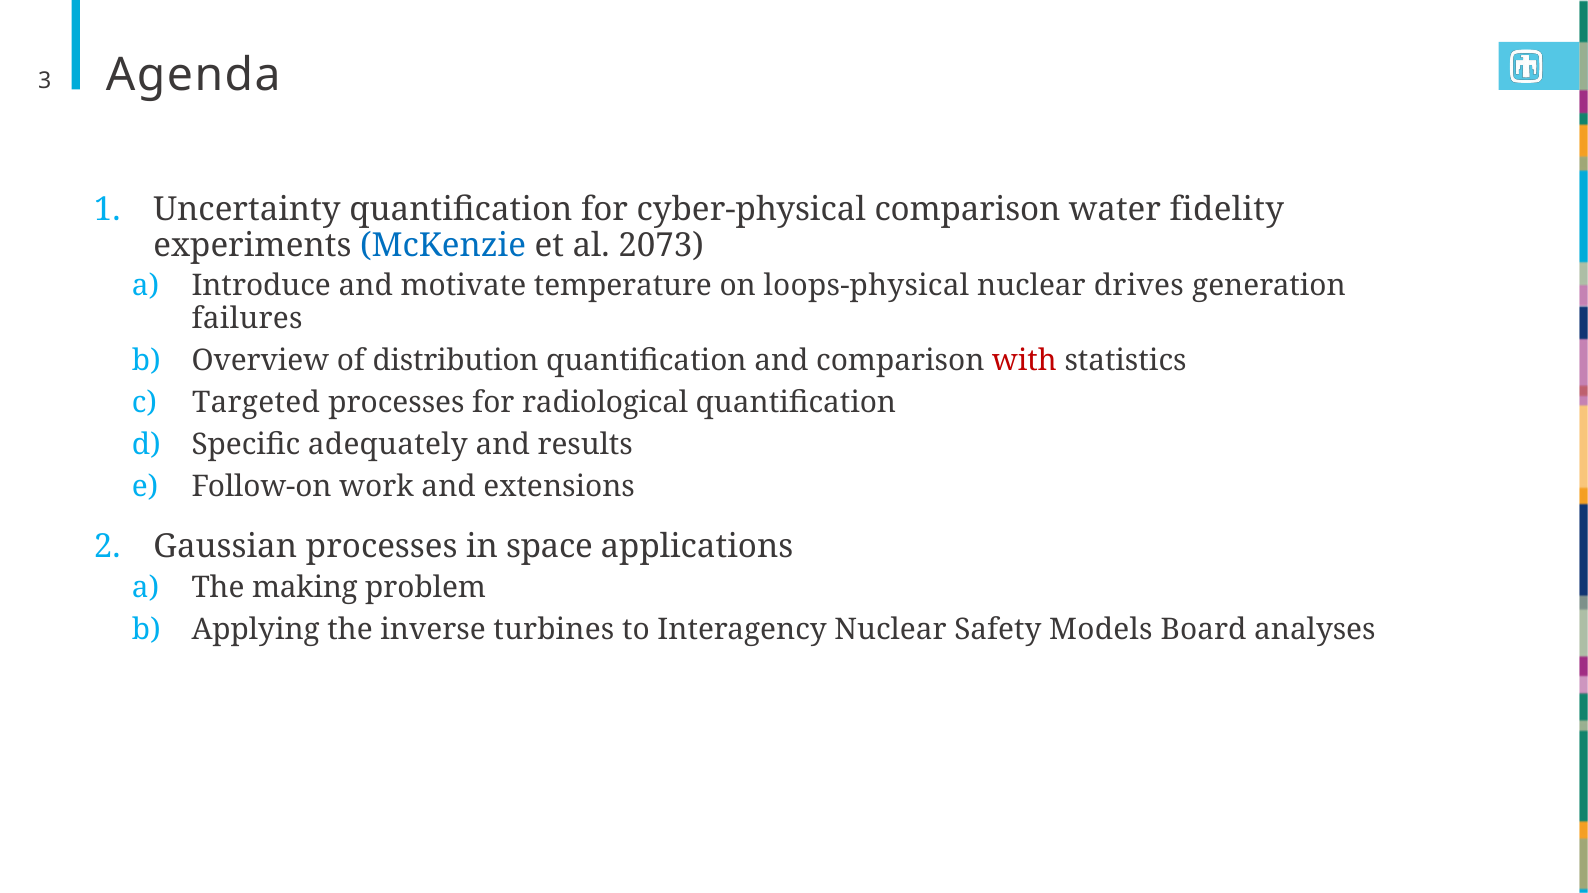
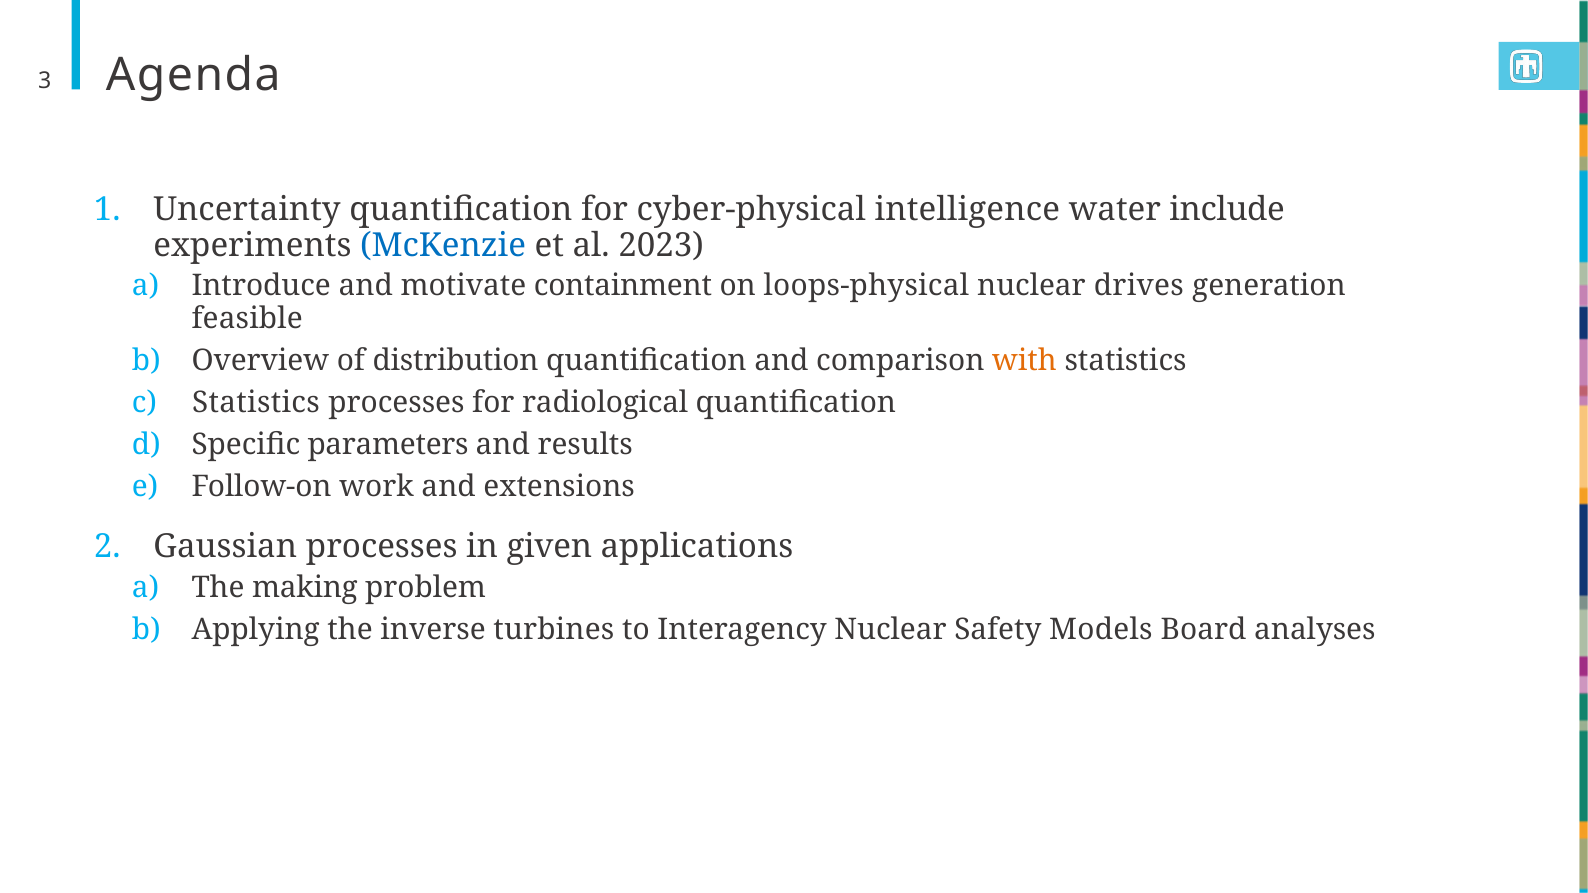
cyber-physical comparison: comparison -> intelligence (967, 210)
fidelity: fidelity -> include (1227, 210)
2073: 2073 -> 2023 (661, 246)
temperature: temperature -> containment (623, 286)
failures: failures -> feasible (247, 318)
with colour: red -> orange (1024, 360)
Targeted: Targeted -> Statistics (256, 403)
adequately: adequately -> parameters (388, 445)
space: space -> given (549, 547)
